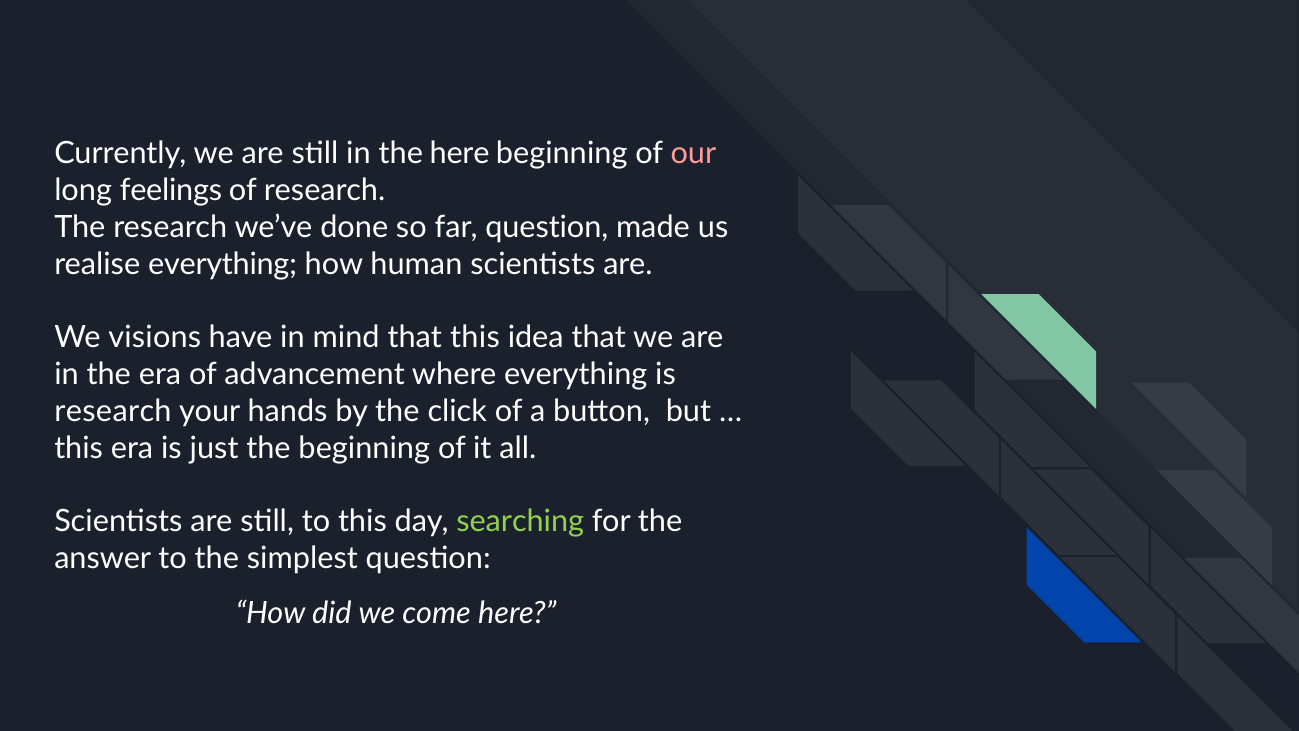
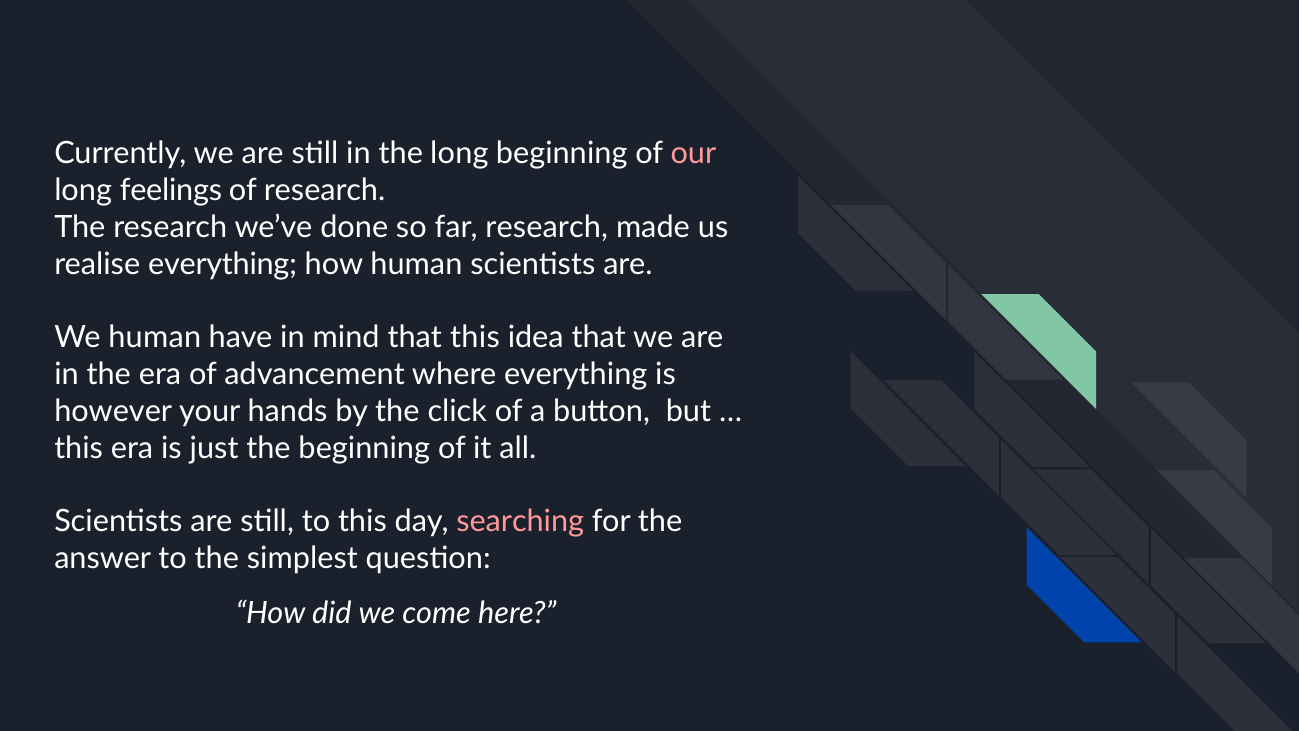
the here: here -> long (459, 153)
far question: question -> research (547, 227)
We visions: visions -> human (155, 337)
research: research -> however (113, 411)
searching colour: light green -> pink (520, 522)
